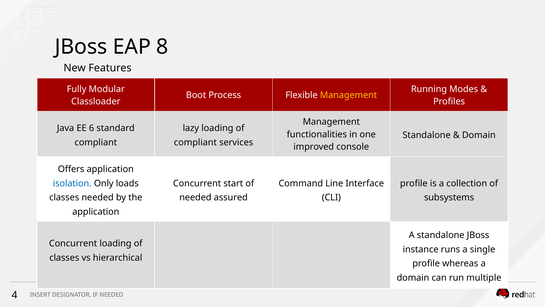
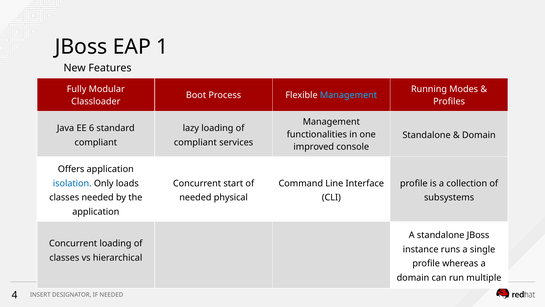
8: 8 -> 1 (162, 47)
Management colour: yellow -> light blue (349, 95)
assured: assured -> physical (231, 197)
